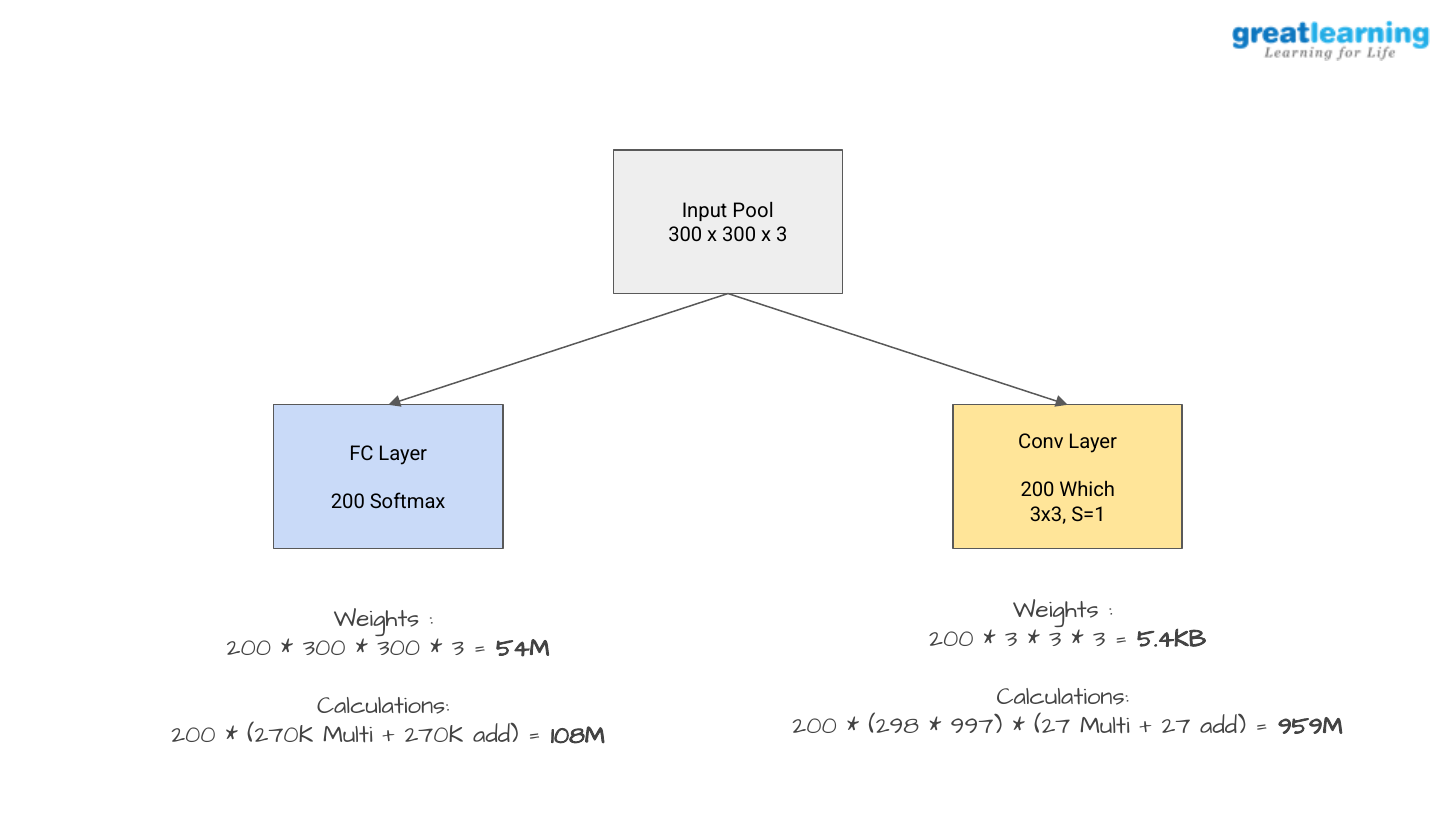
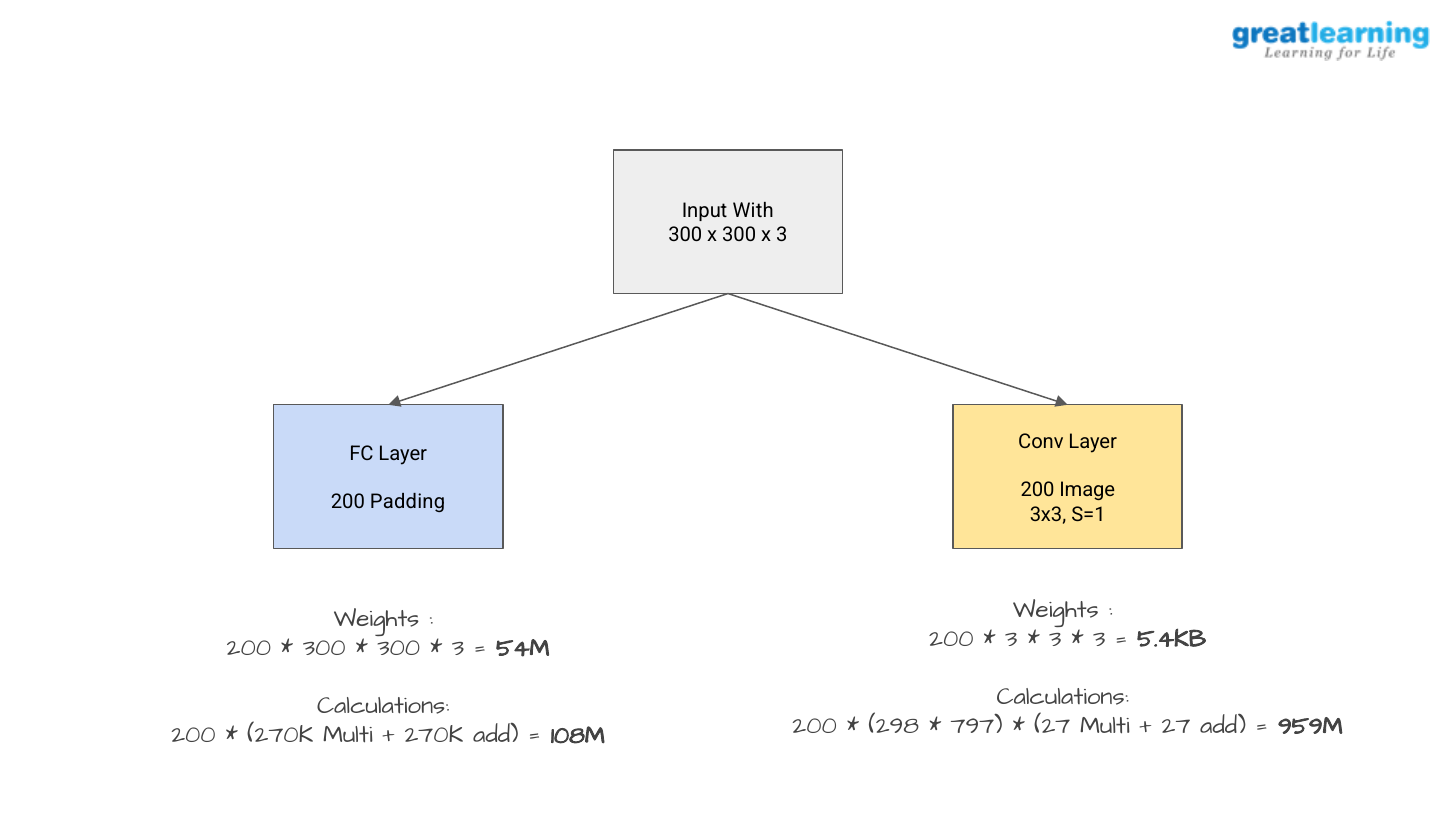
Pool: Pool -> With (753, 211)
Which: Which -> Image (1087, 490)
Softmax: Softmax -> Padding (408, 502)
997: 997 -> 797 (977, 726)
